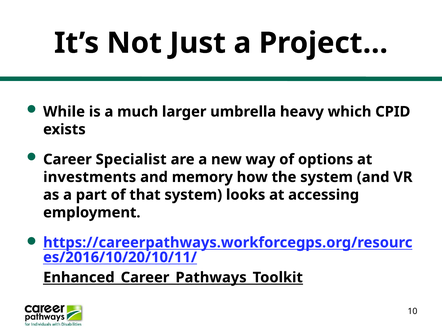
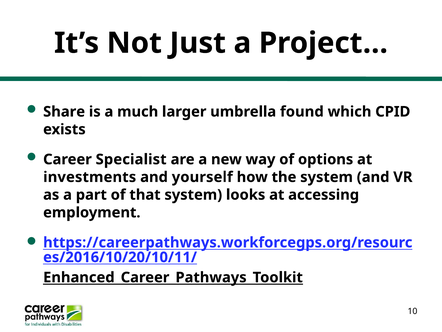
While: While -> Share (64, 112)
heavy: heavy -> found (302, 112)
memory: memory -> yourself (202, 177)
